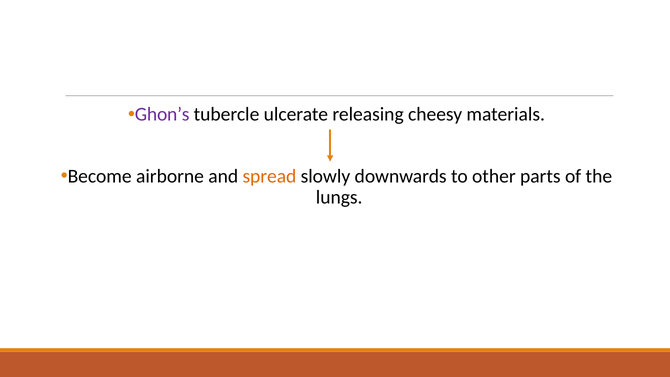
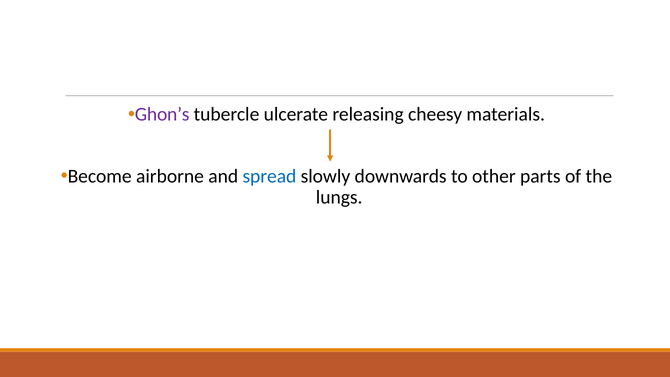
spread colour: orange -> blue (269, 176)
